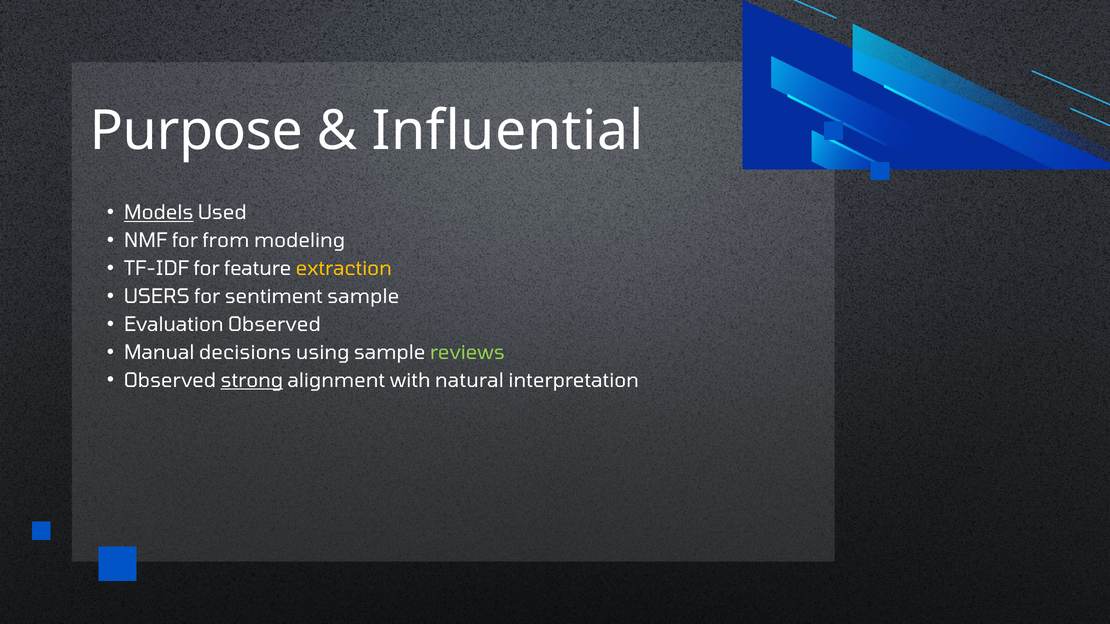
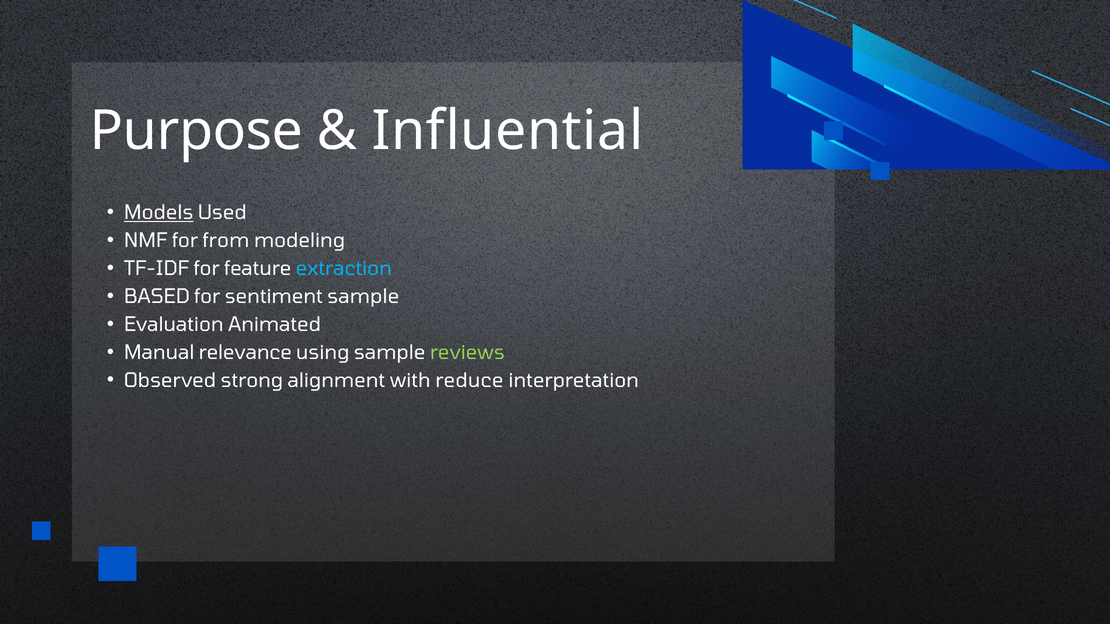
extraction colour: yellow -> light blue (344, 269)
USERS: USERS -> BASED (157, 297)
Evaluation Observed: Observed -> Animated (275, 325)
decisions: decisions -> relevance (245, 353)
strong underline: present -> none (252, 381)
natural: natural -> reduce (469, 381)
